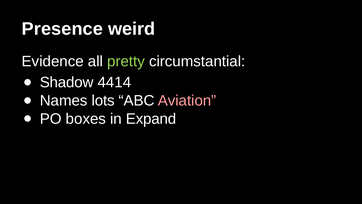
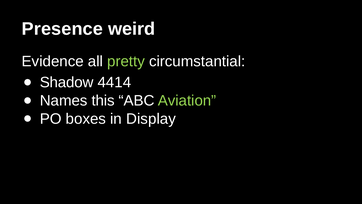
lots: lots -> this (103, 100)
Aviation colour: pink -> light green (187, 100)
Expand: Expand -> Display (151, 119)
